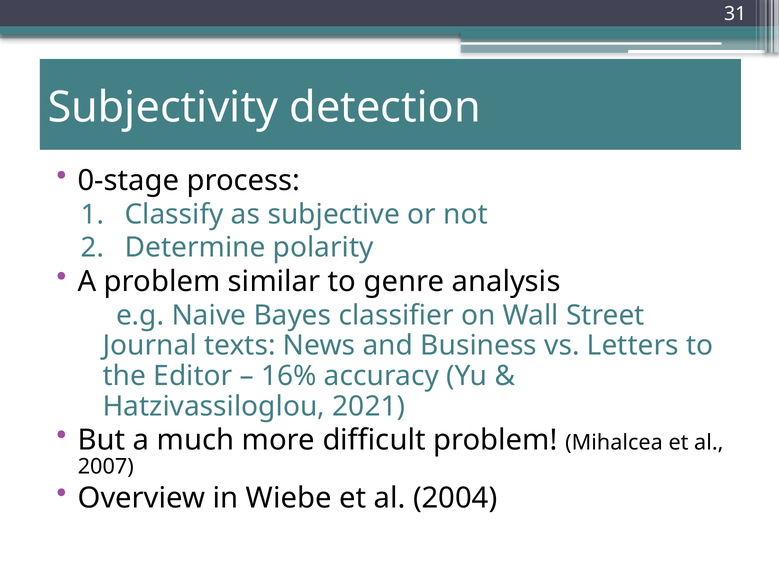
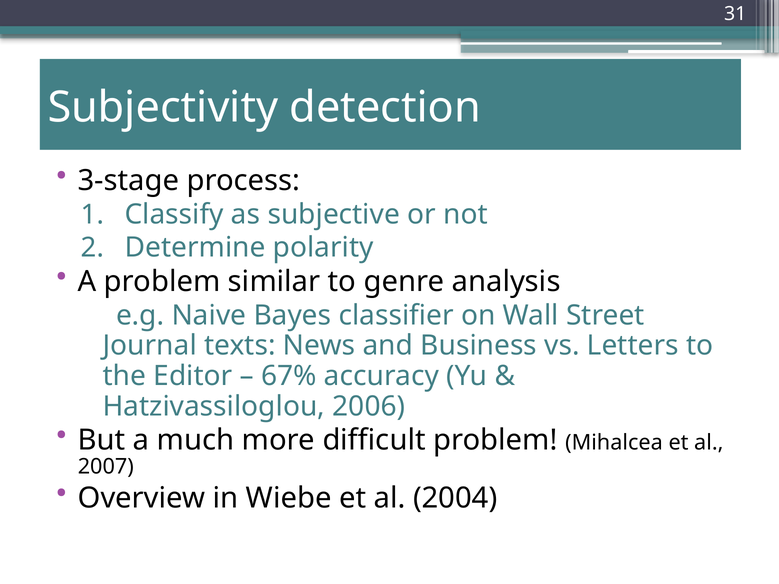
0-stage: 0-stage -> 3-stage (128, 181)
16%: 16% -> 67% (289, 376)
2021: 2021 -> 2006 (369, 407)
